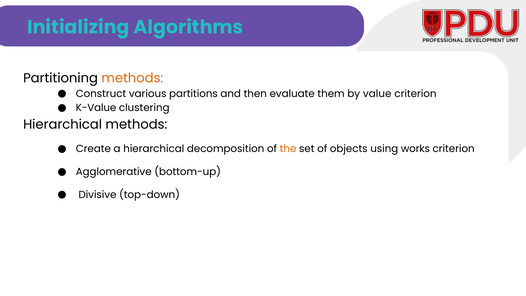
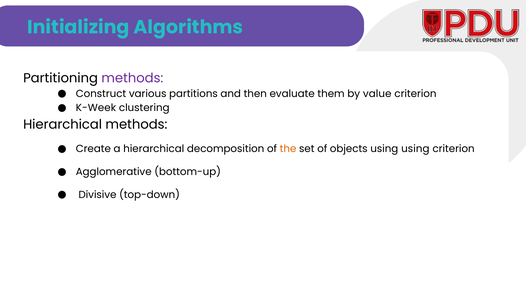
methods colour: orange -> purple (132, 78)
K-Value: K-Value -> K-Week (96, 108)
using works: works -> using (415, 149)
